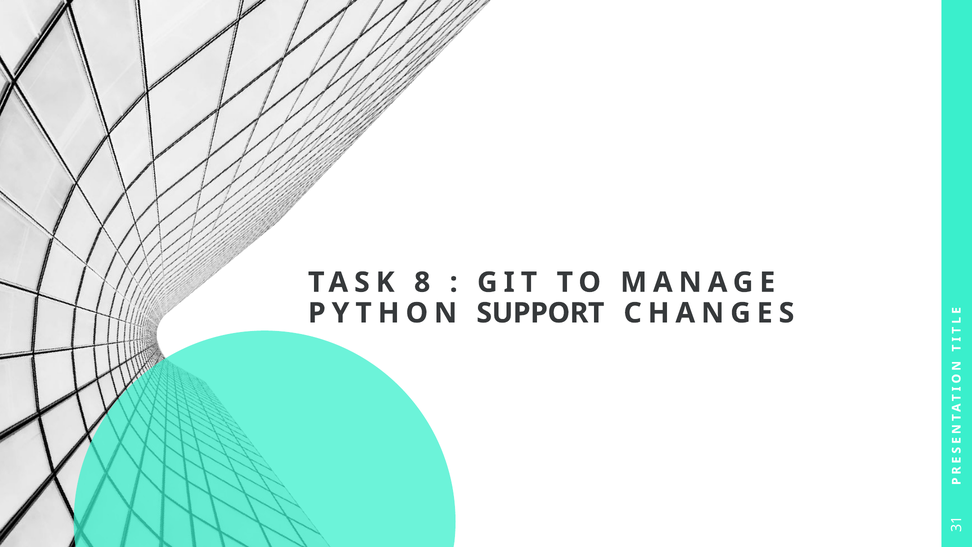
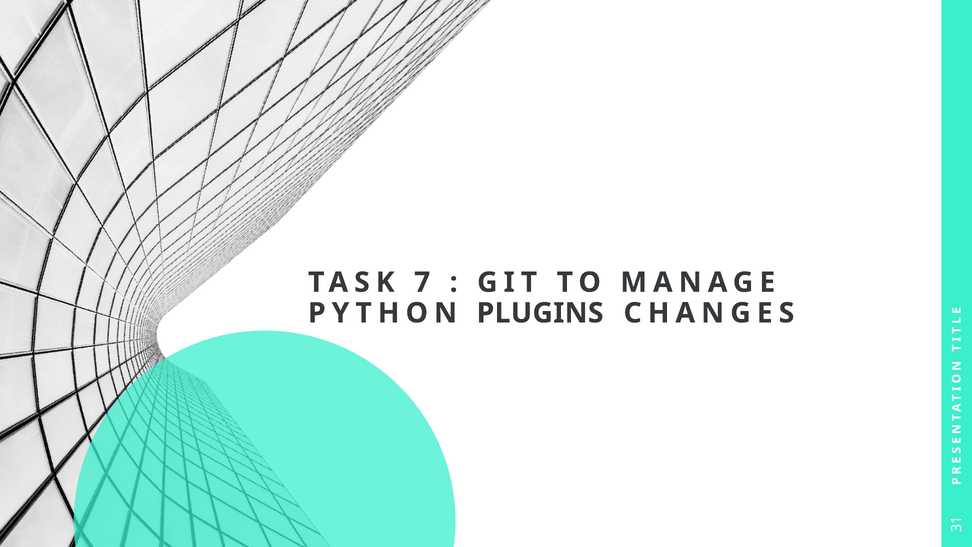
8: 8 -> 7 (422, 282)
SUPPORT: SUPPORT -> PLUGINS (540, 313)
